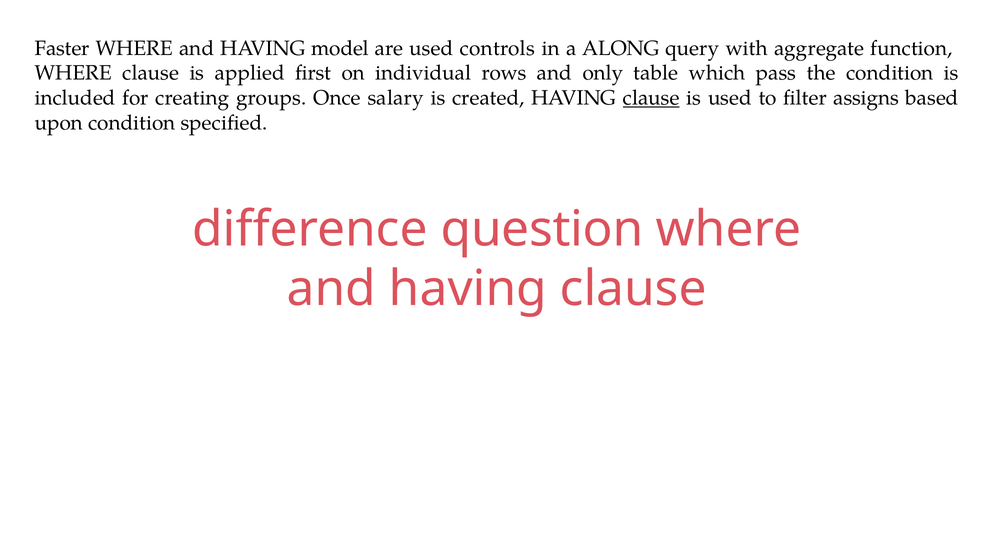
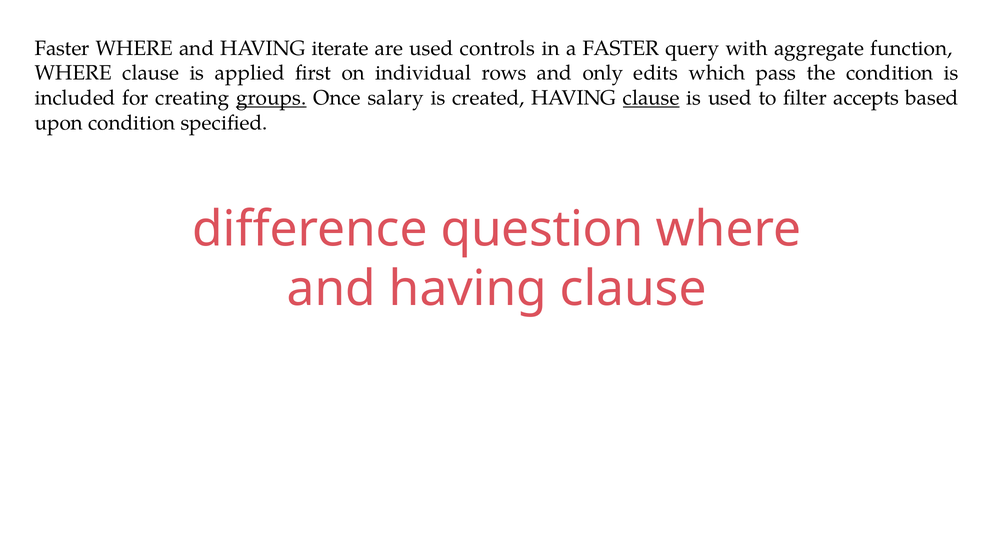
model: model -> iterate (340, 48)
a ALONG: ALONG -> FASTER (621, 48)
table: table -> edits (656, 73)
groups underline: none -> present (271, 98)
assigns: assigns -> accepts (866, 98)
